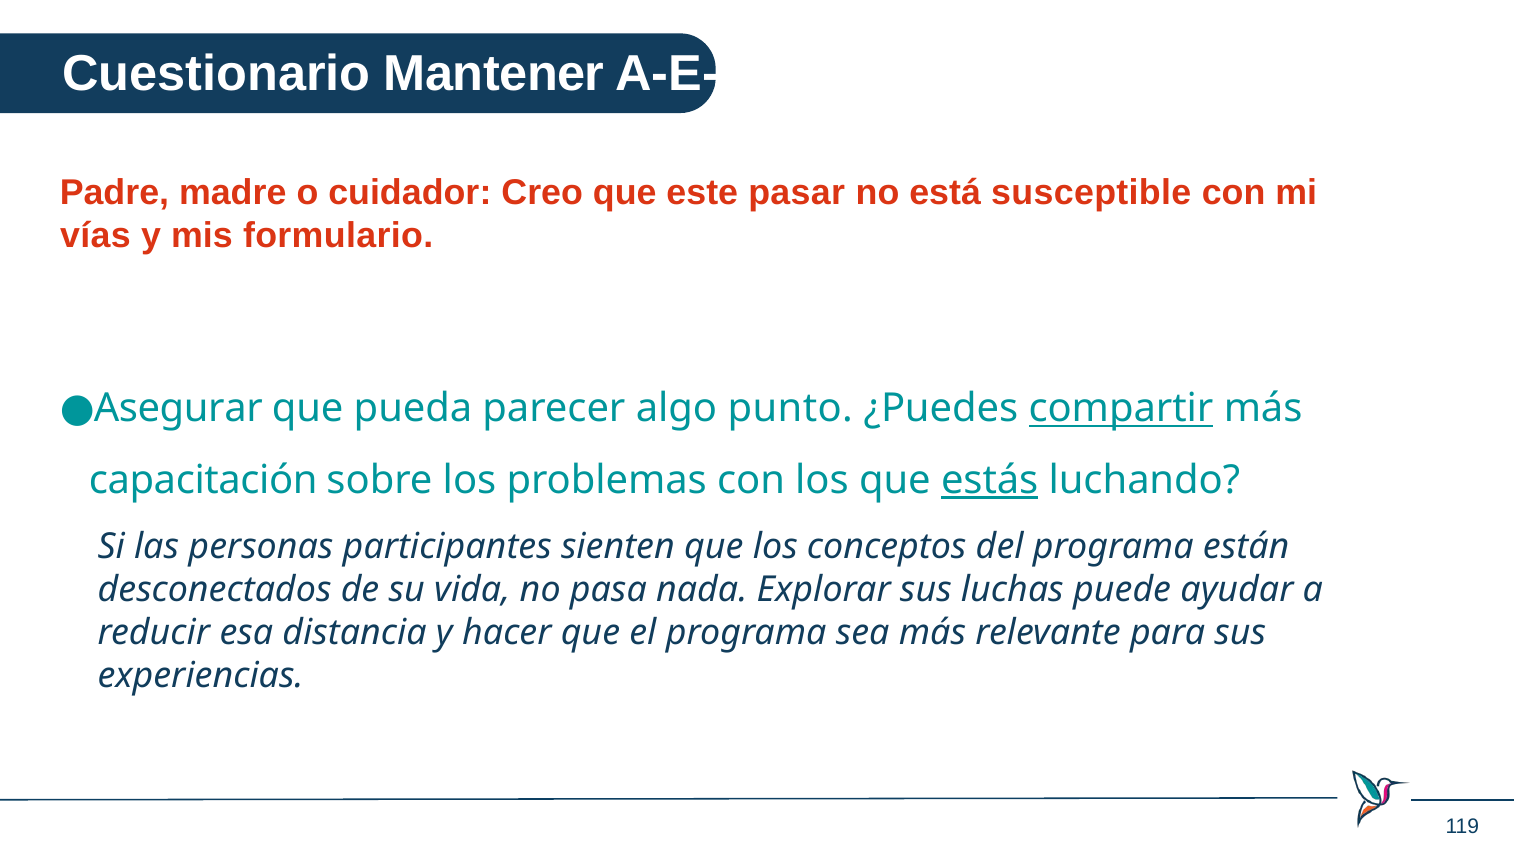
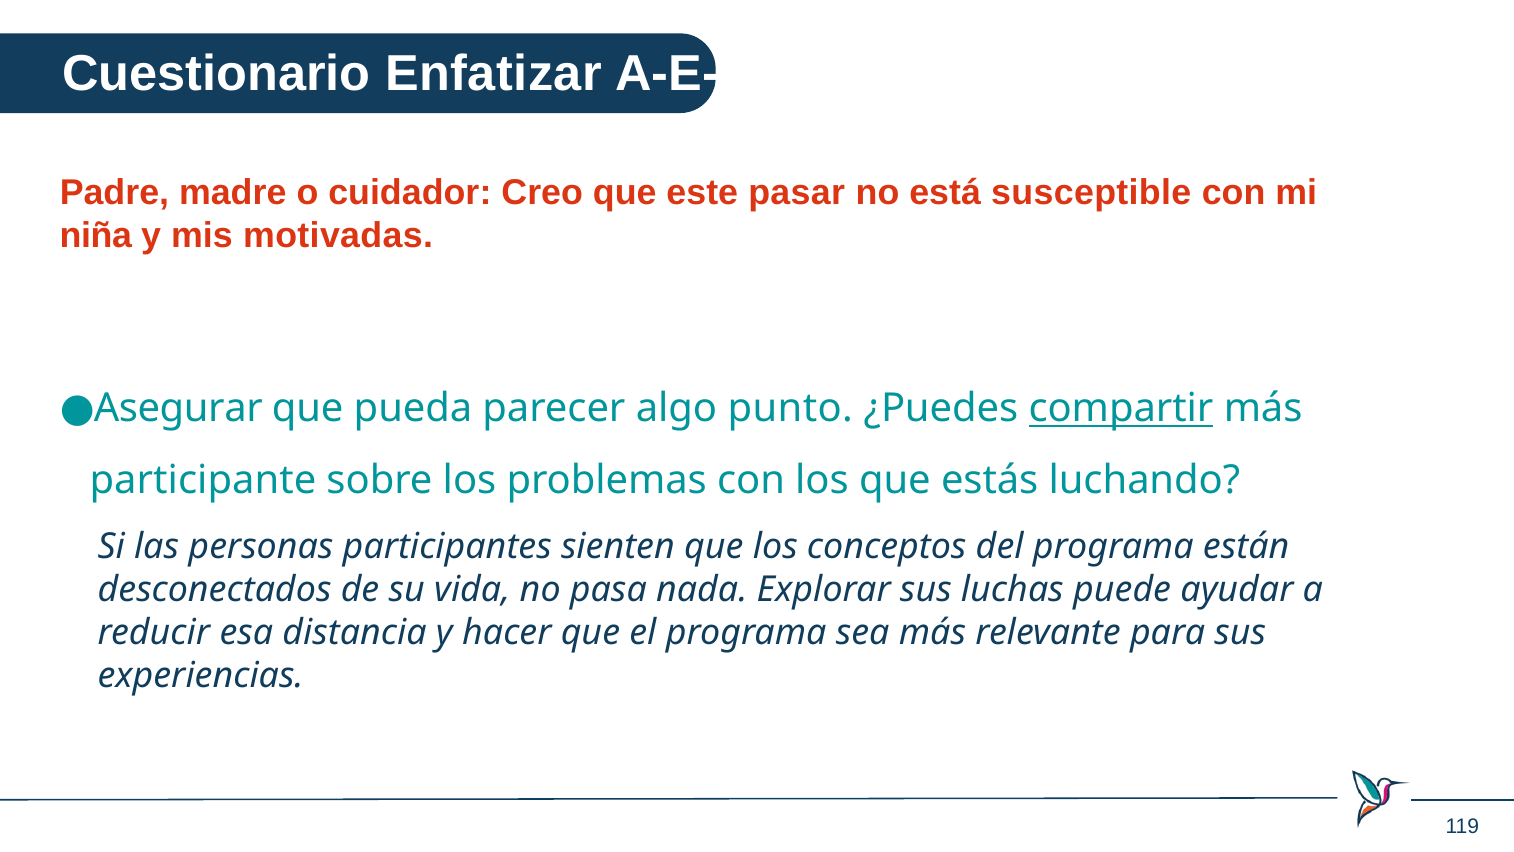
Mantener: Mantener -> Enfatizar (494, 74)
vías: vías -> niña (96, 235)
formulario: formulario -> motivadas (338, 235)
capacitación: capacitación -> participante (203, 480)
estás underline: present -> none (990, 480)
